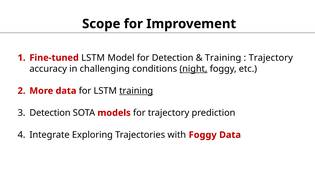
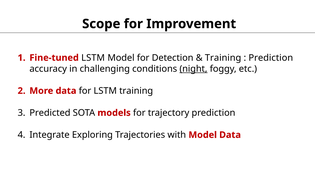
Trajectory: Trajectory -> Prediction (271, 58)
training underline: present -> none (136, 91)
Detection: Detection -> Predicted (50, 113)
with Foggy: Foggy -> Model (203, 135)
